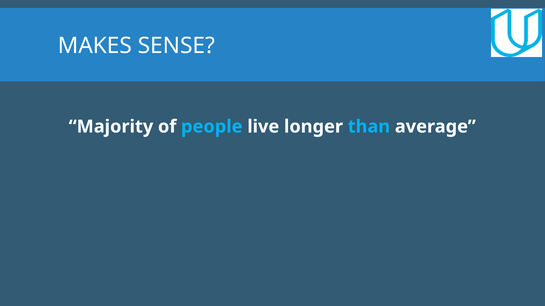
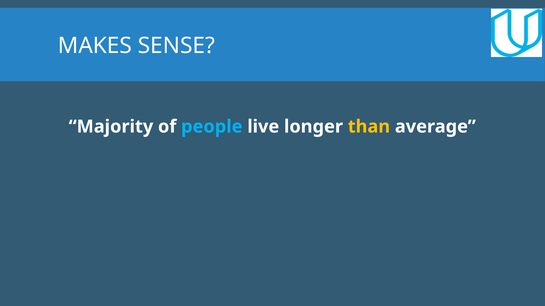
than colour: light blue -> yellow (369, 127)
